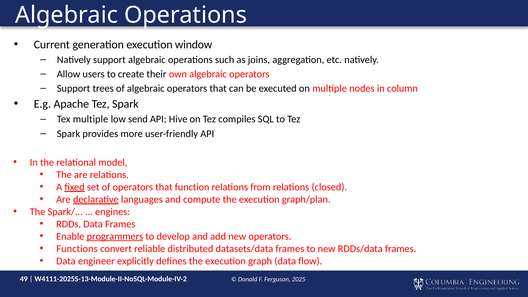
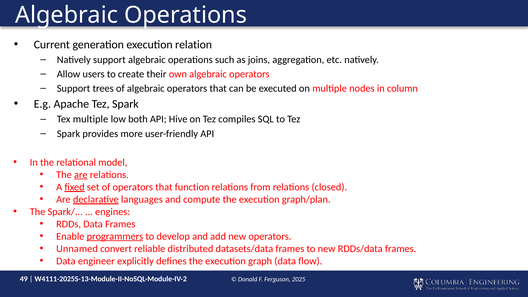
window: window -> relation (194, 45)
send: send -> both (138, 119)
are underline: none -> present (81, 175)
Functions: Functions -> Unnamed (77, 249)
